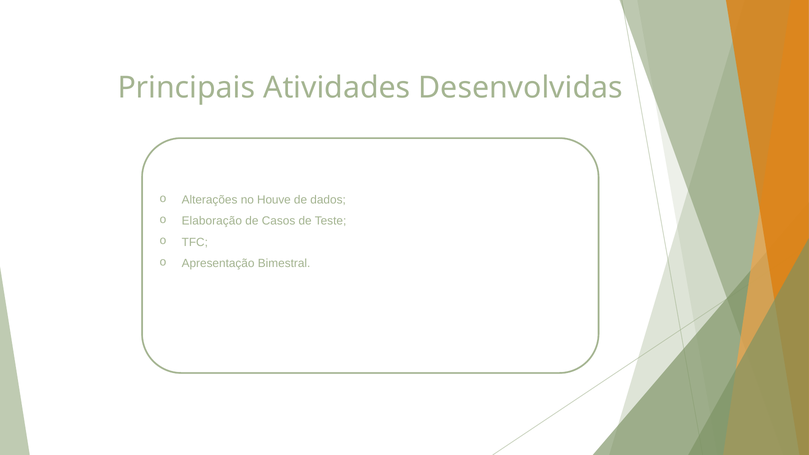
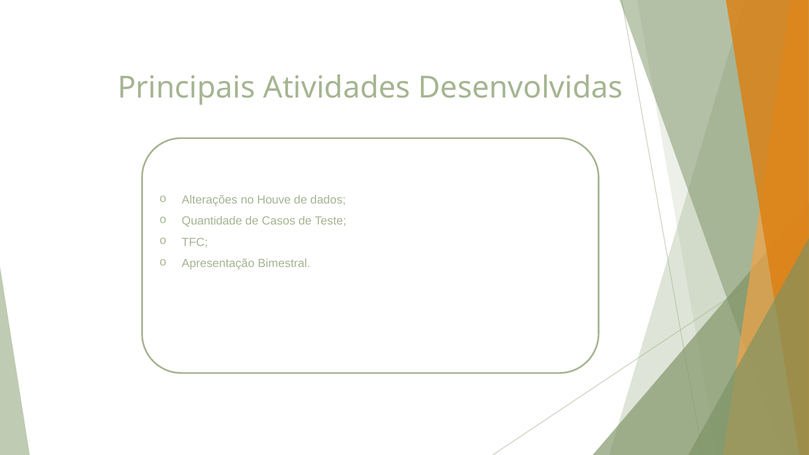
Elaboração: Elaboração -> Quantidade (212, 221)
